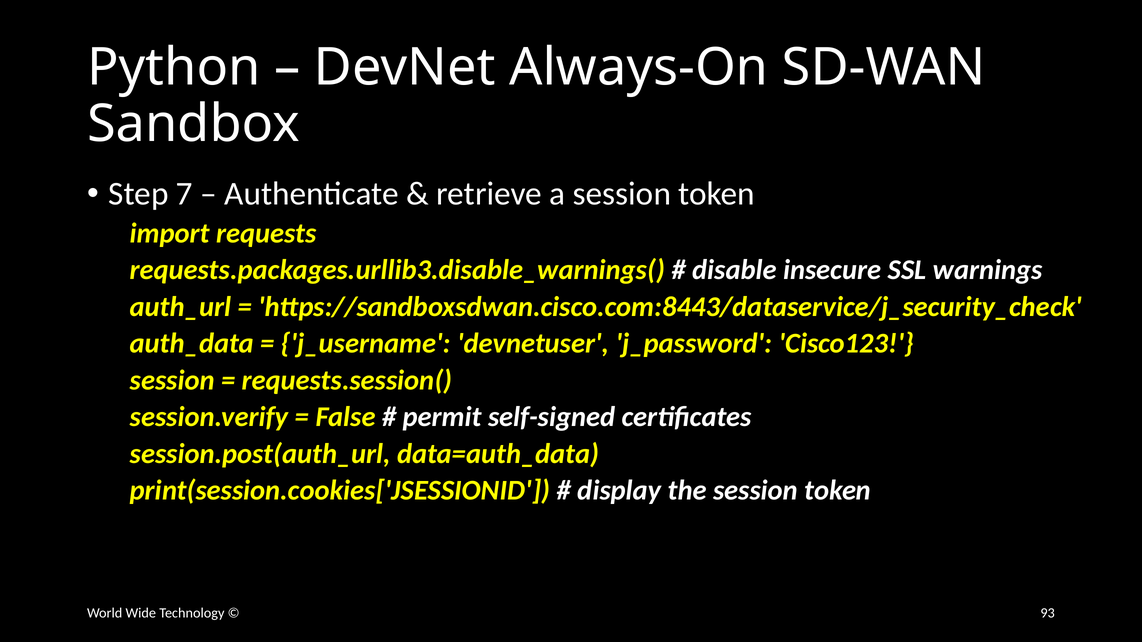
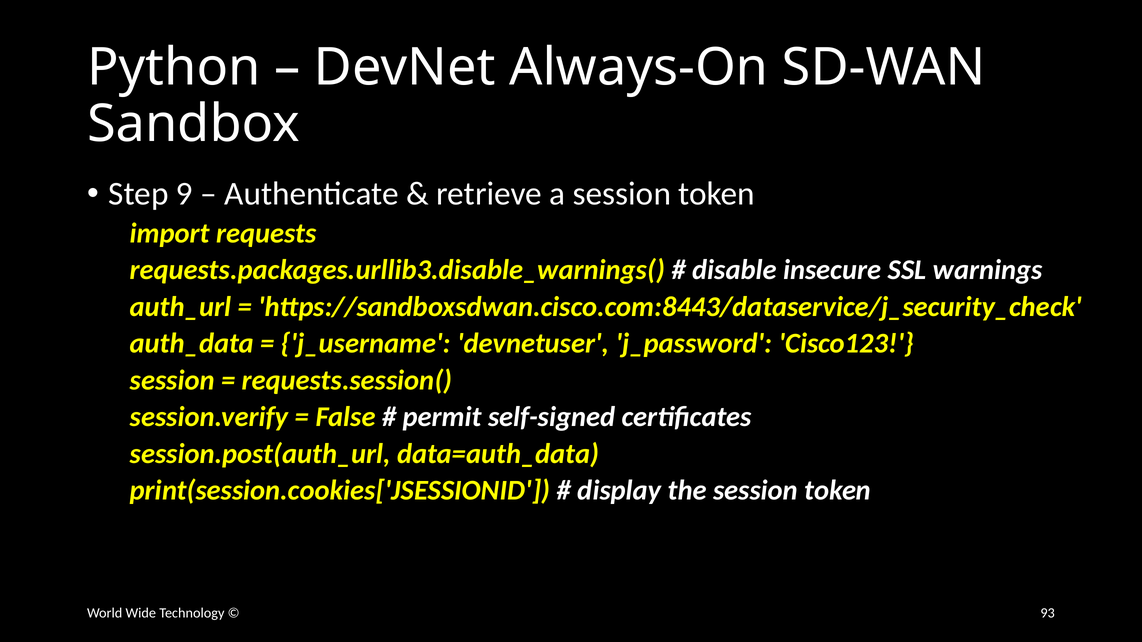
7: 7 -> 9 (184, 194)
